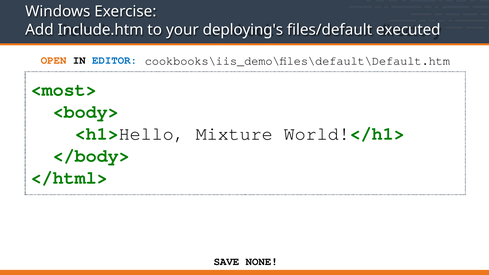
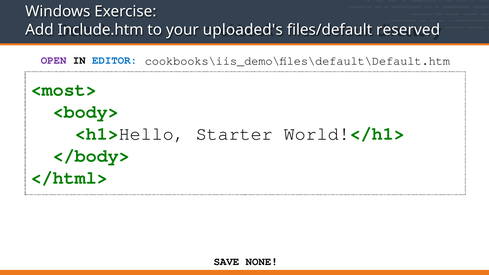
deploying's: deploying's -> uploaded's (243, 30)
executed: executed -> reserved (408, 30)
OPEN colour: orange -> purple (54, 60)
Mixture: Mixture -> Starter (234, 134)
